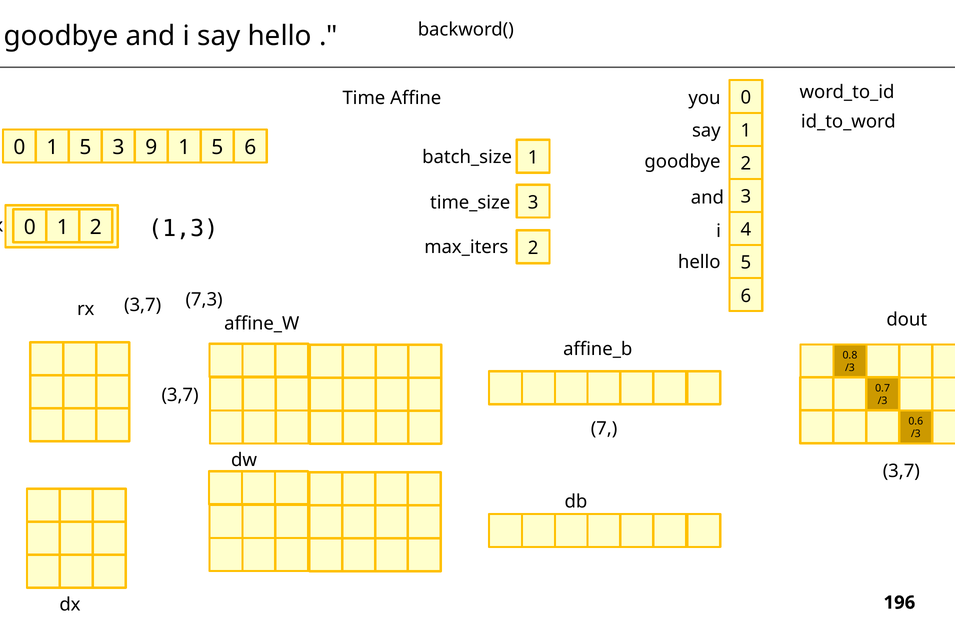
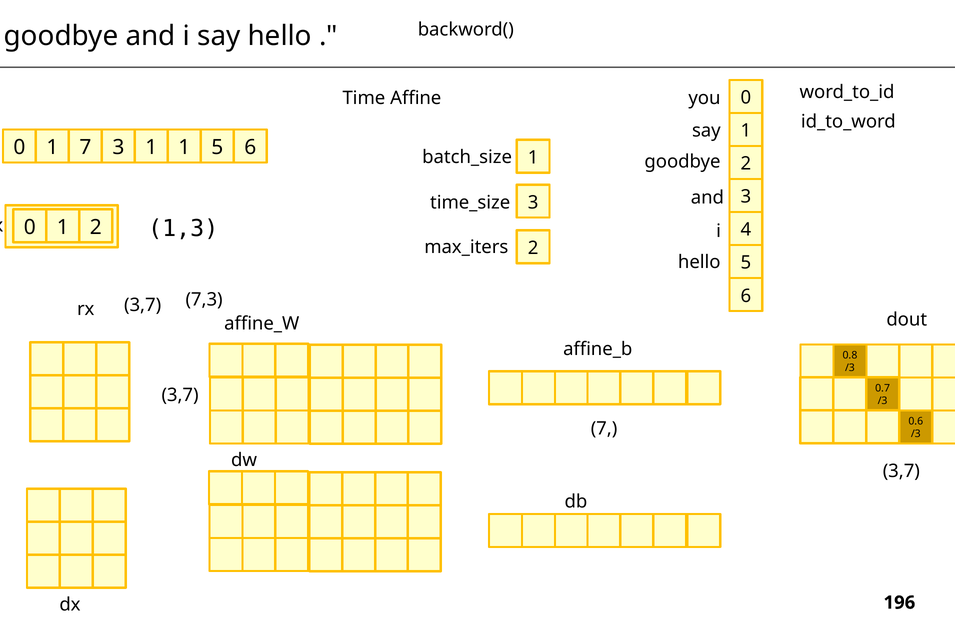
0 1 5: 5 -> 7 (85, 147)
3 9: 9 -> 1 (151, 147)
